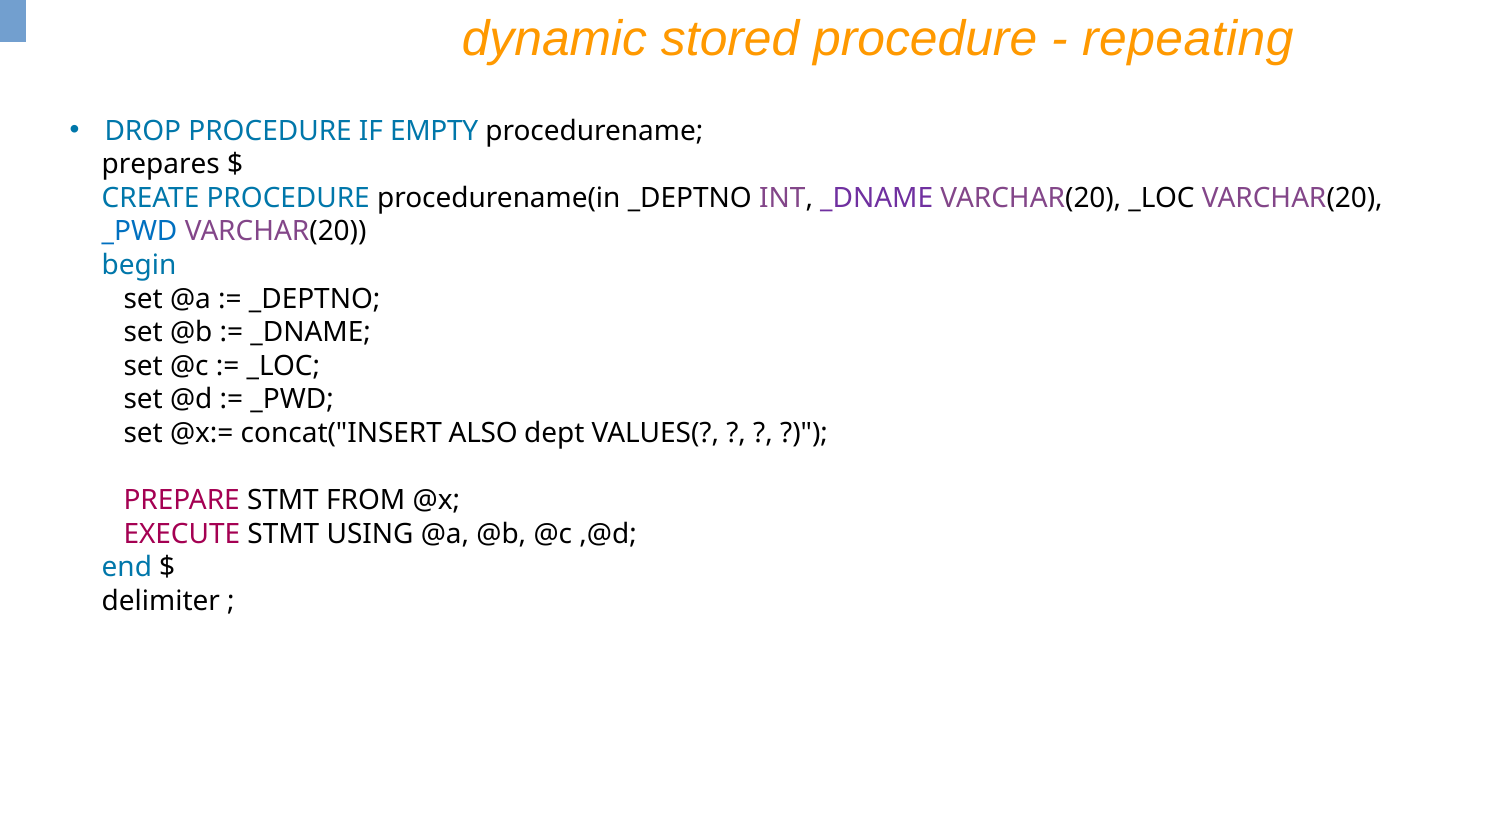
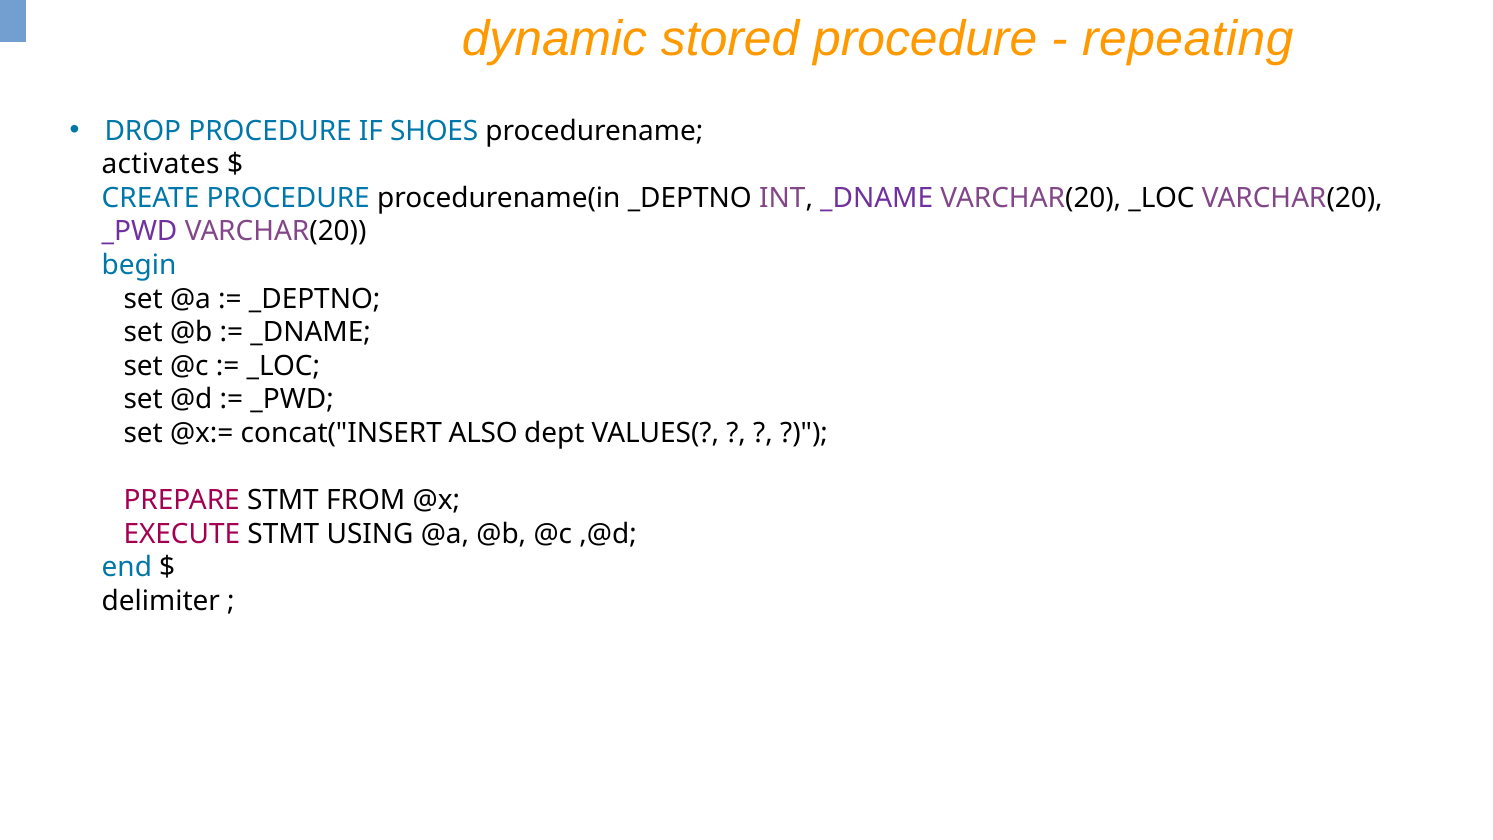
EMPTY: EMPTY -> SHOES (434, 131)
prepares: prepares -> activates (161, 164)
_PWD colour: blue -> purple (140, 232)
